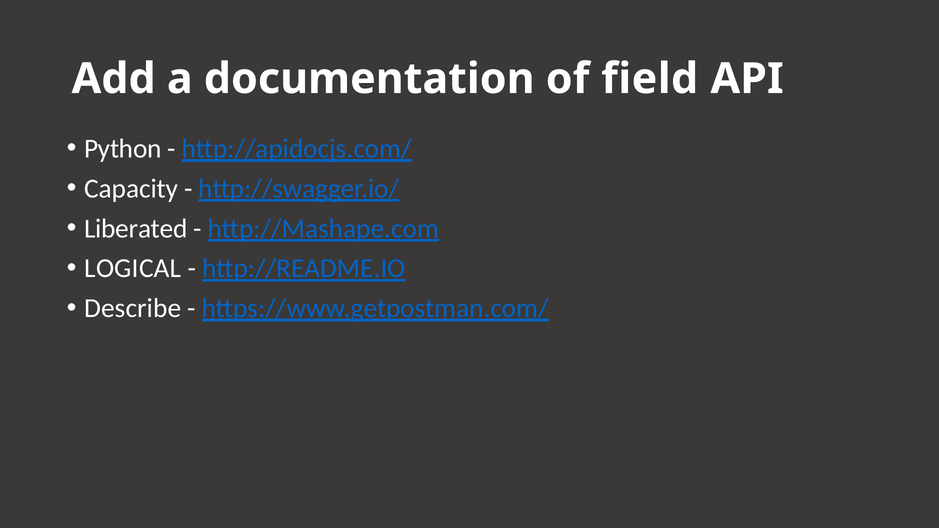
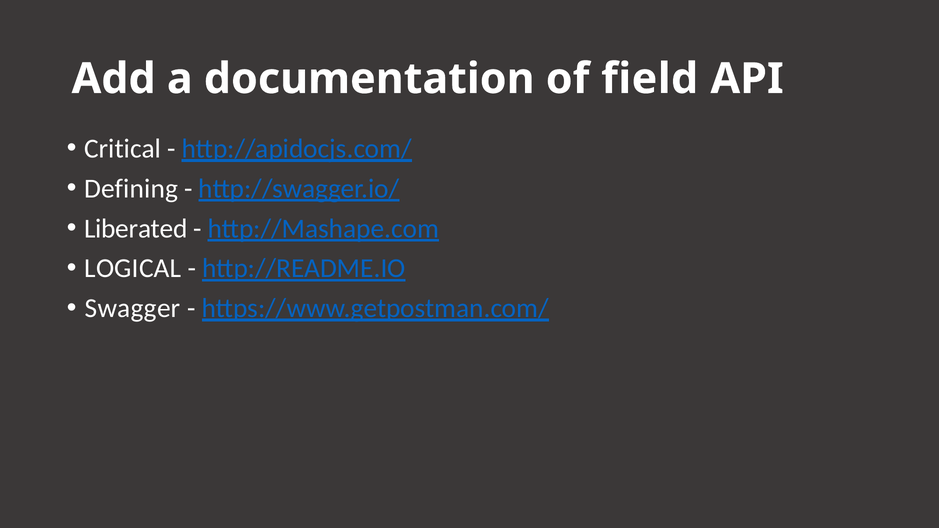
Python: Python -> Critical (123, 149)
Capacity: Capacity -> Defining (131, 189)
Describe: Describe -> Swagger (133, 308)
